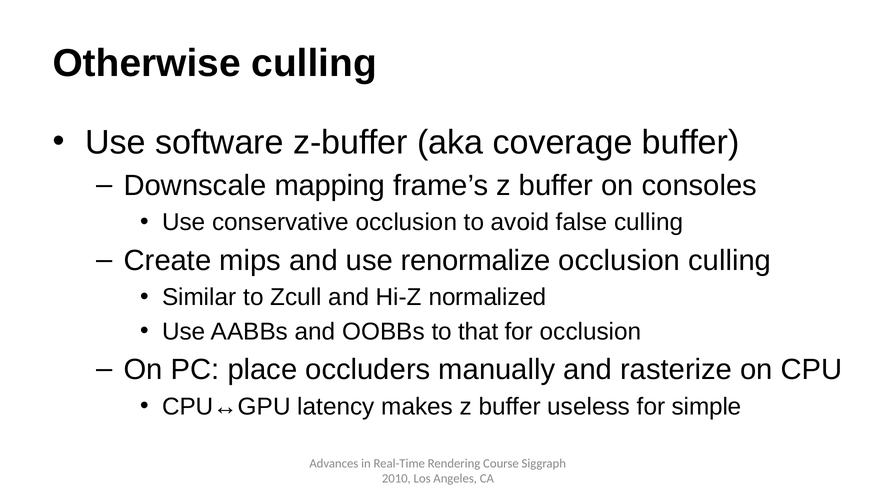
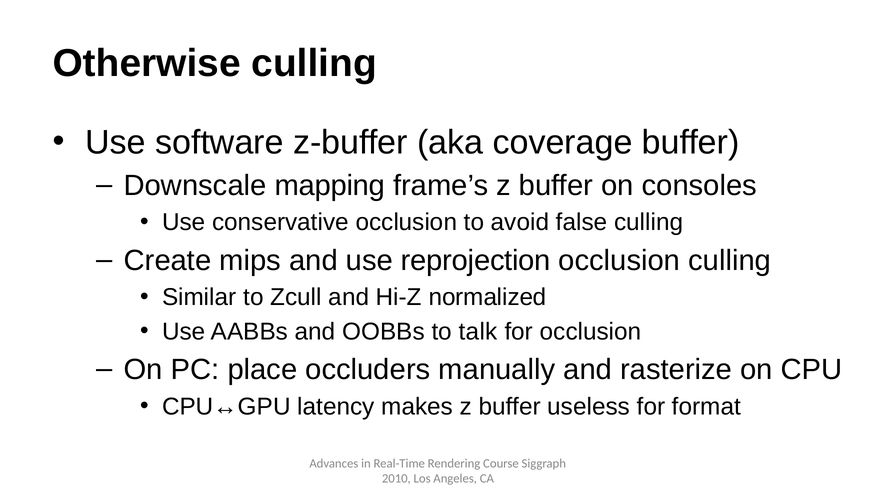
renormalize: renormalize -> reprojection (476, 261)
that: that -> talk (478, 331)
simple: simple -> format (706, 406)
